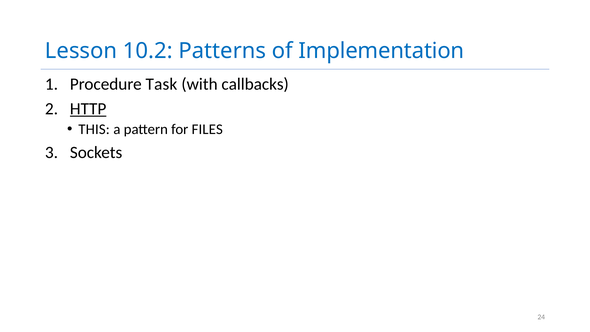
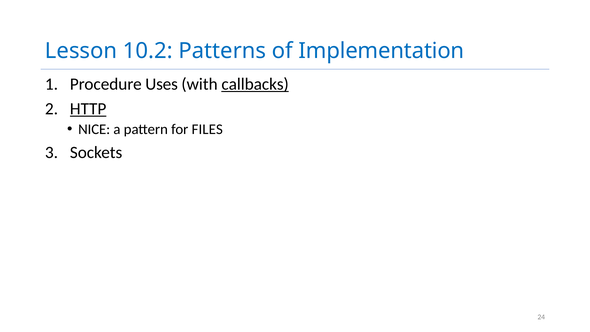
Task: Task -> Uses (162, 84)
callbacks underline: none -> present (255, 84)
THIS: THIS -> NICE (94, 129)
